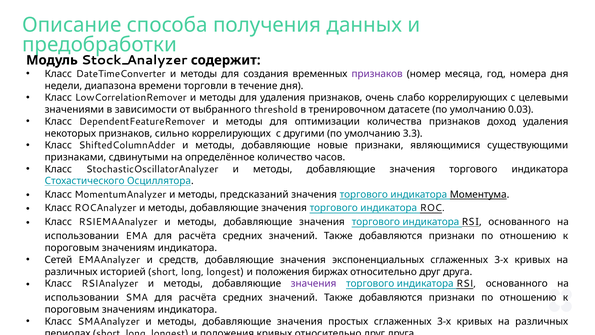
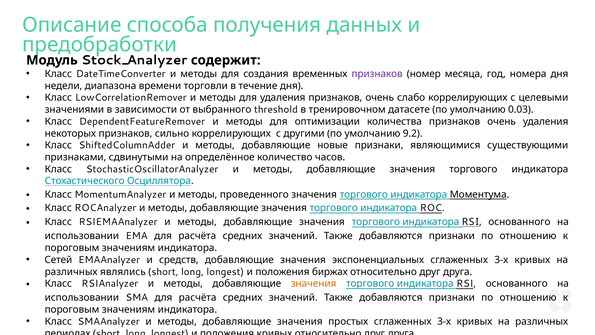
количества признаков доход: доход -> очень (502, 121)
3.3: 3.3 -> 9.2 (413, 133)
предсказаний: предсказаний -> проведенного (254, 194)
историей: историей -> являлись (123, 272)
значения colour: purple -> orange (313, 283)
